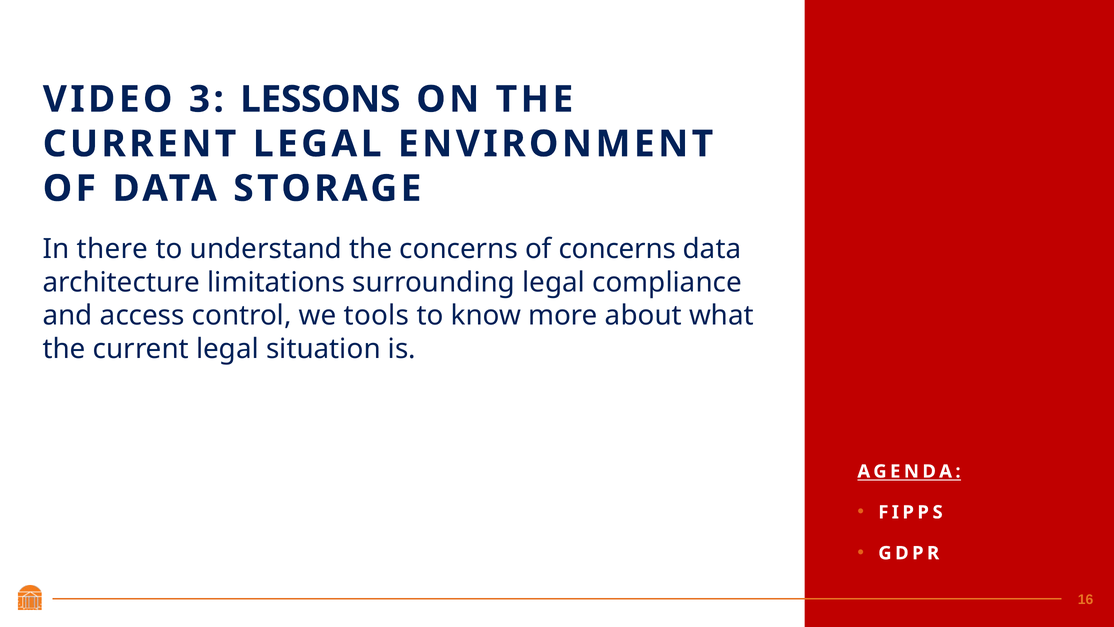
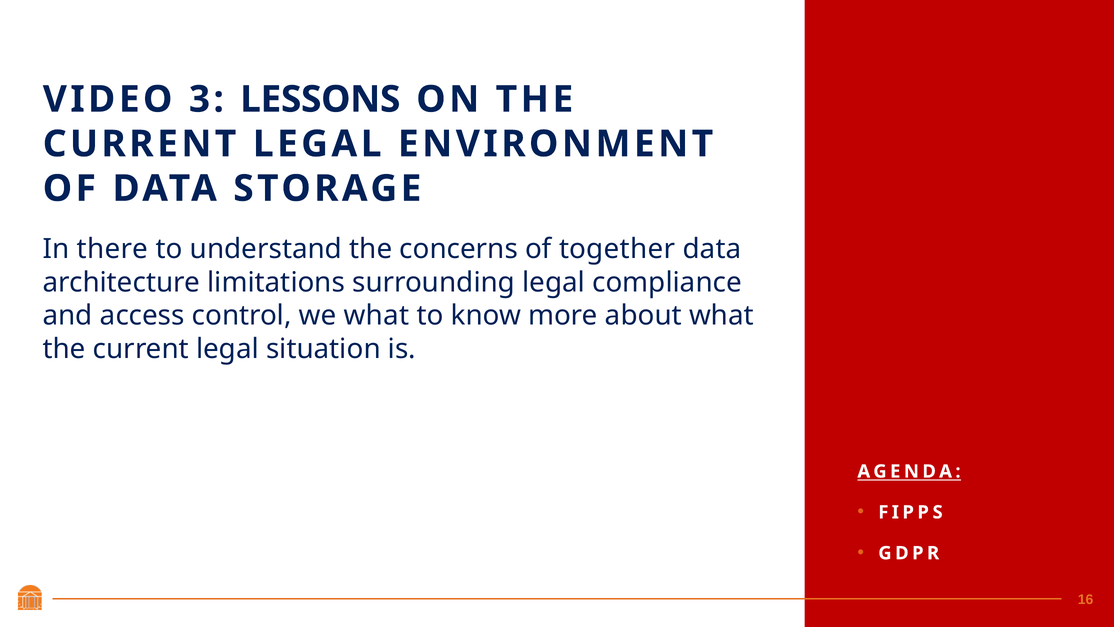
of concerns: concerns -> together (617, 249)
we tools: tools -> what (376, 316)
